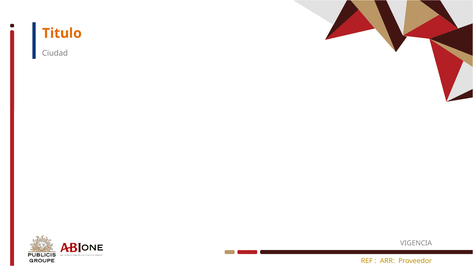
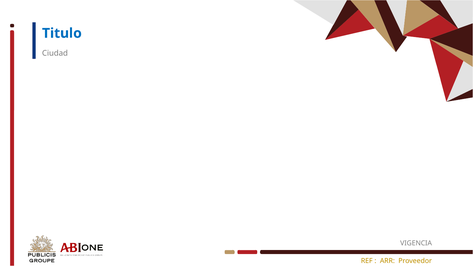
Titulo colour: orange -> blue (62, 33)
